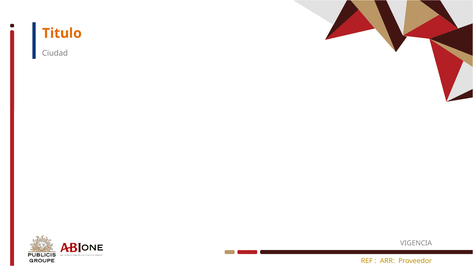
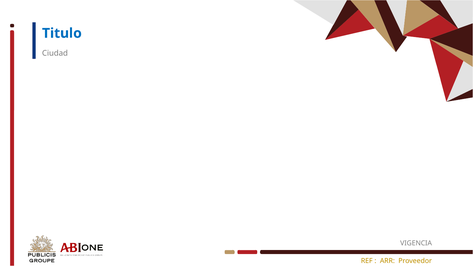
Titulo colour: orange -> blue (62, 33)
